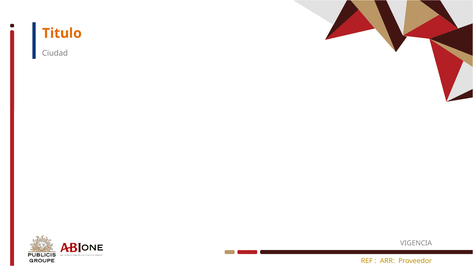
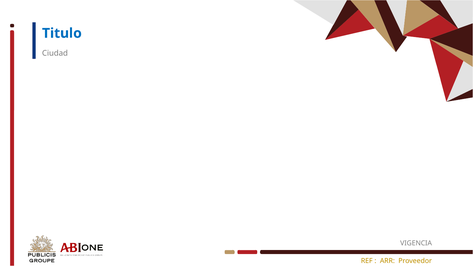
Titulo colour: orange -> blue (62, 33)
